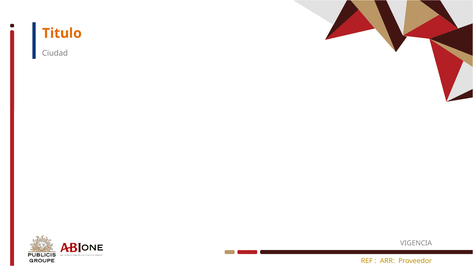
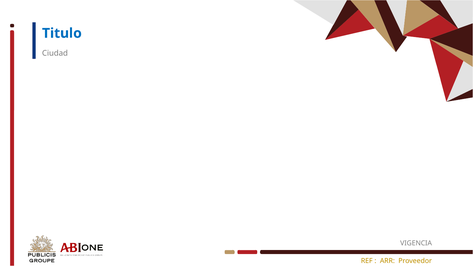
Titulo colour: orange -> blue (62, 33)
